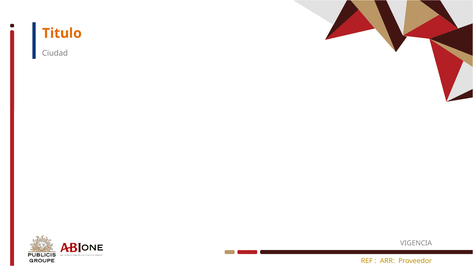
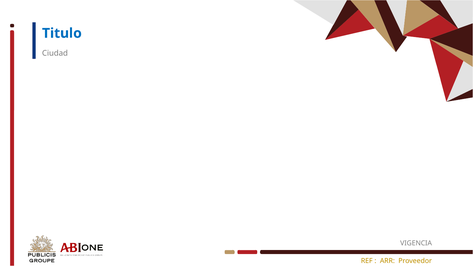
Titulo colour: orange -> blue (62, 33)
